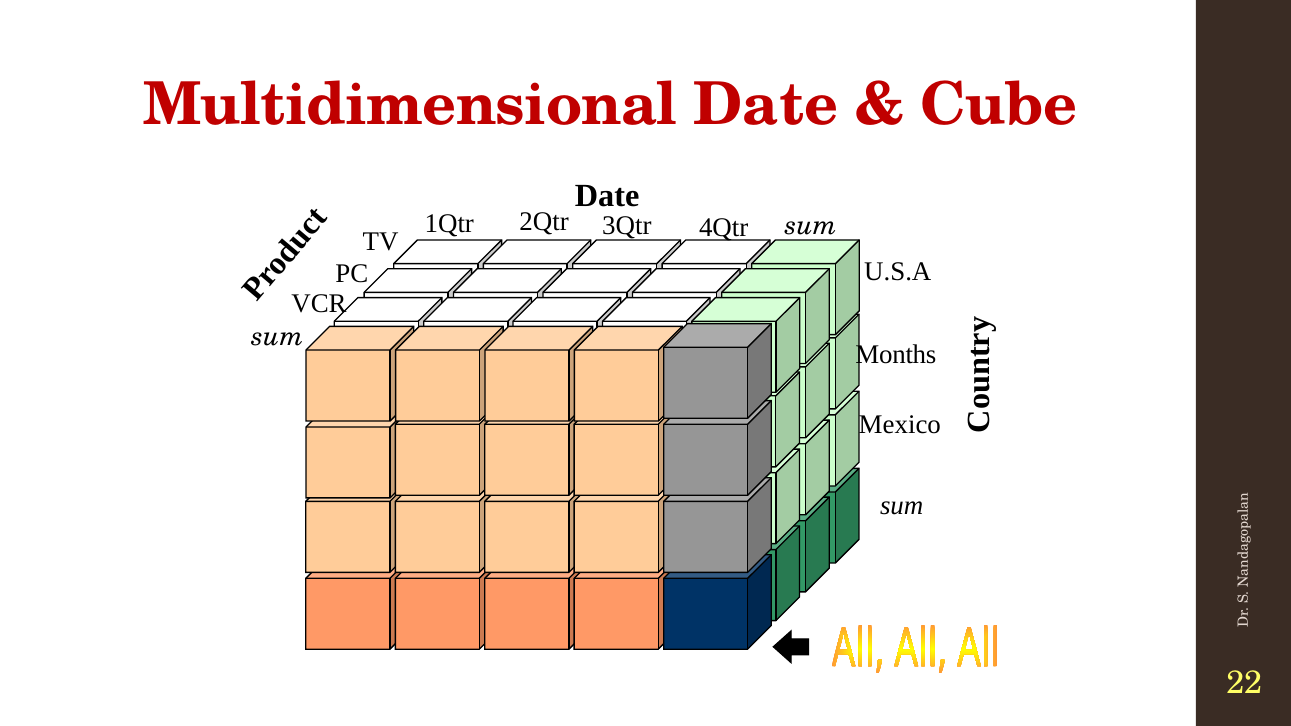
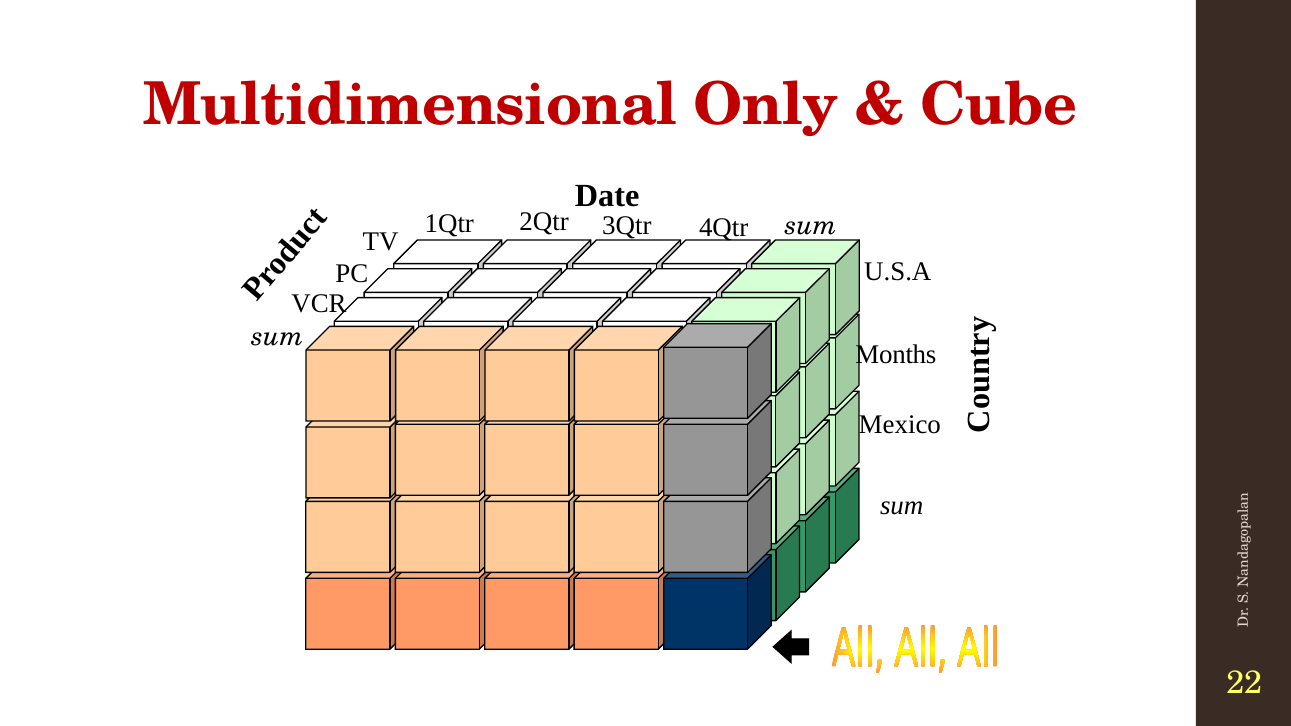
Multidimensional Date: Date -> Only (766, 105)
